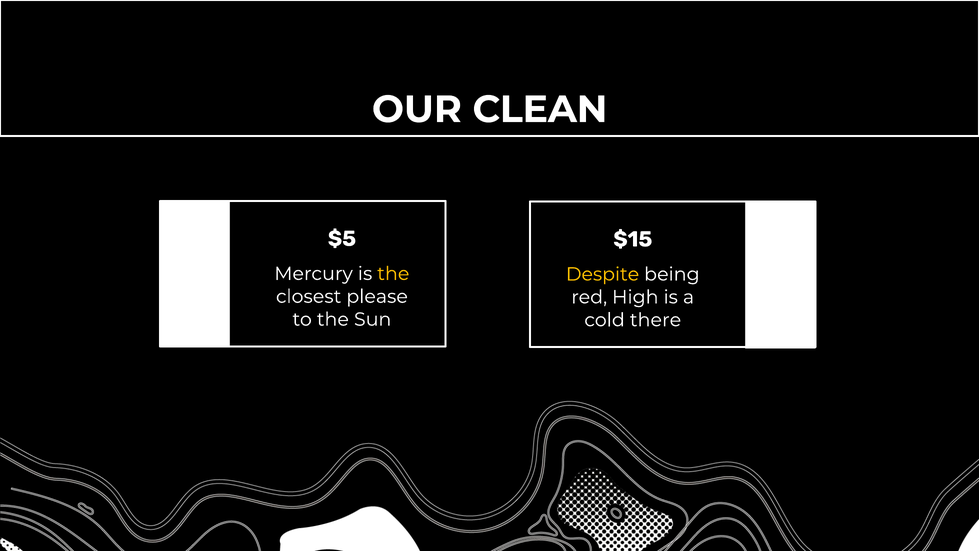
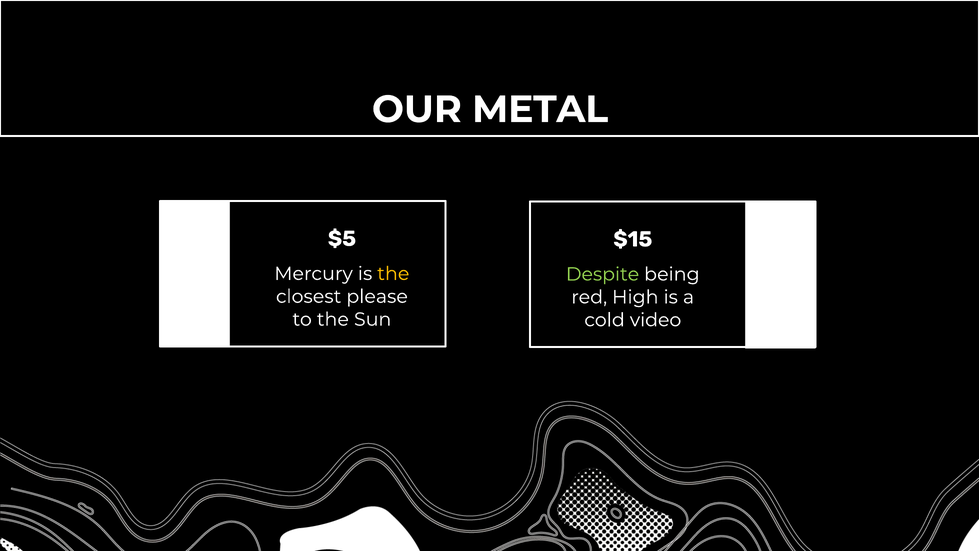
CLEAN: CLEAN -> METAL (540, 109)
Despite colour: yellow -> light green (603, 274)
there: there -> video (656, 320)
